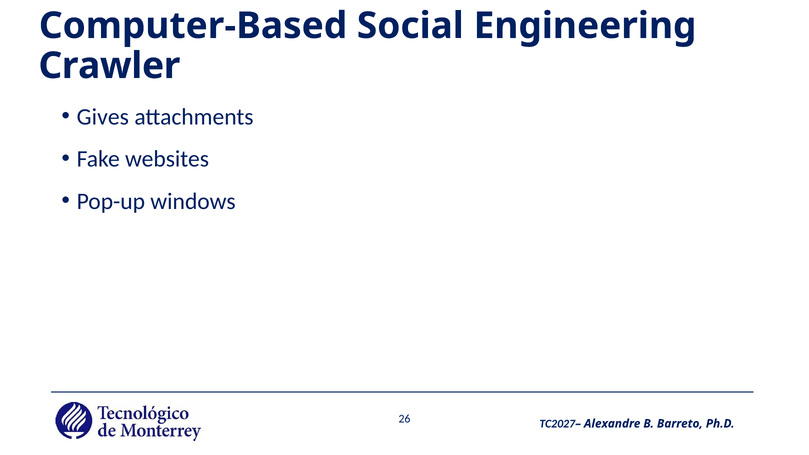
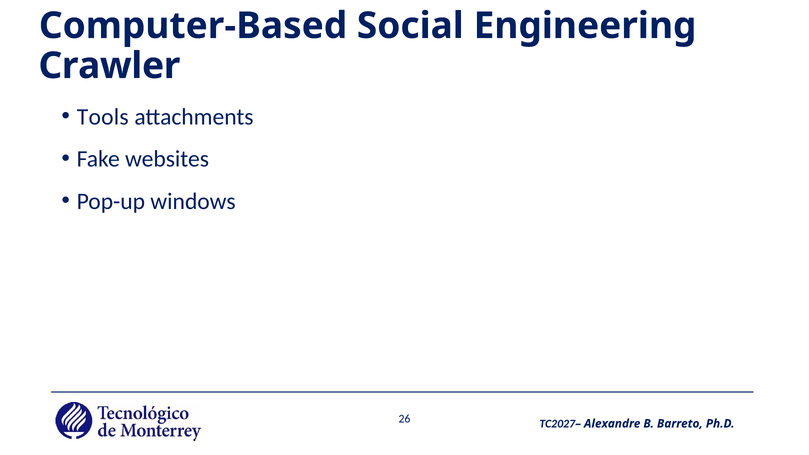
Gives: Gives -> Tools (103, 117)
